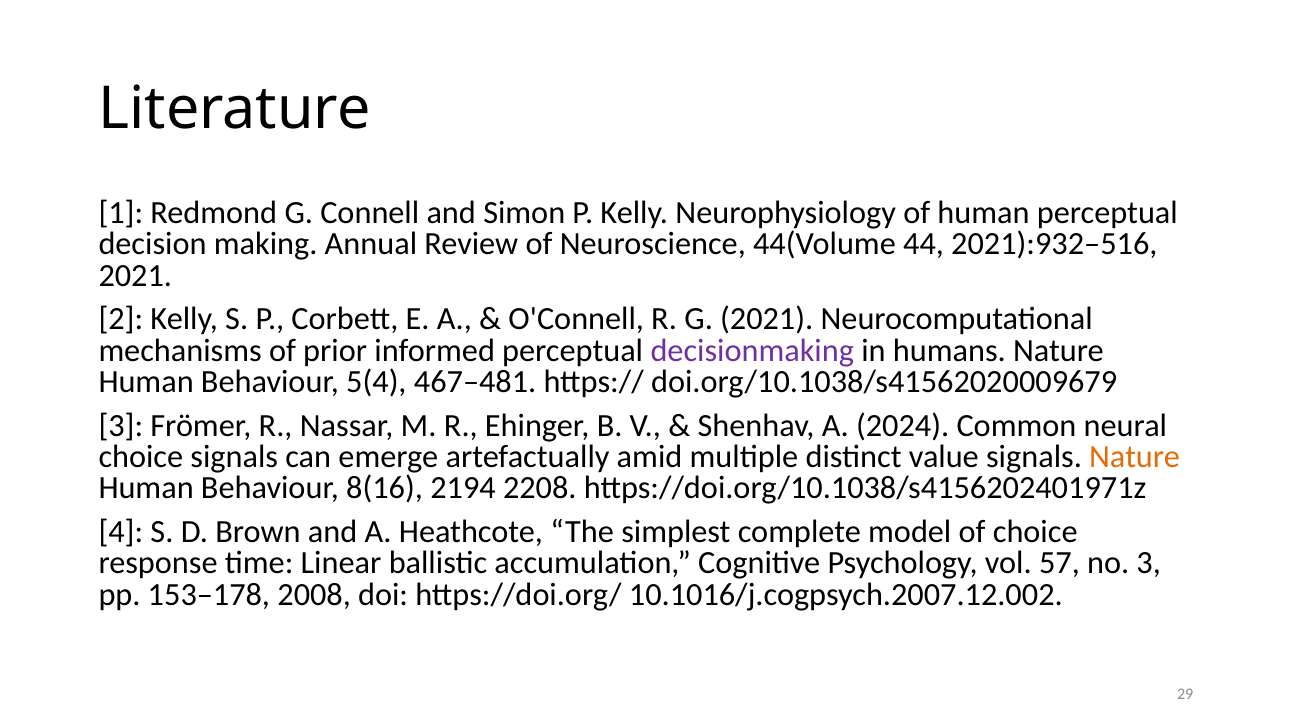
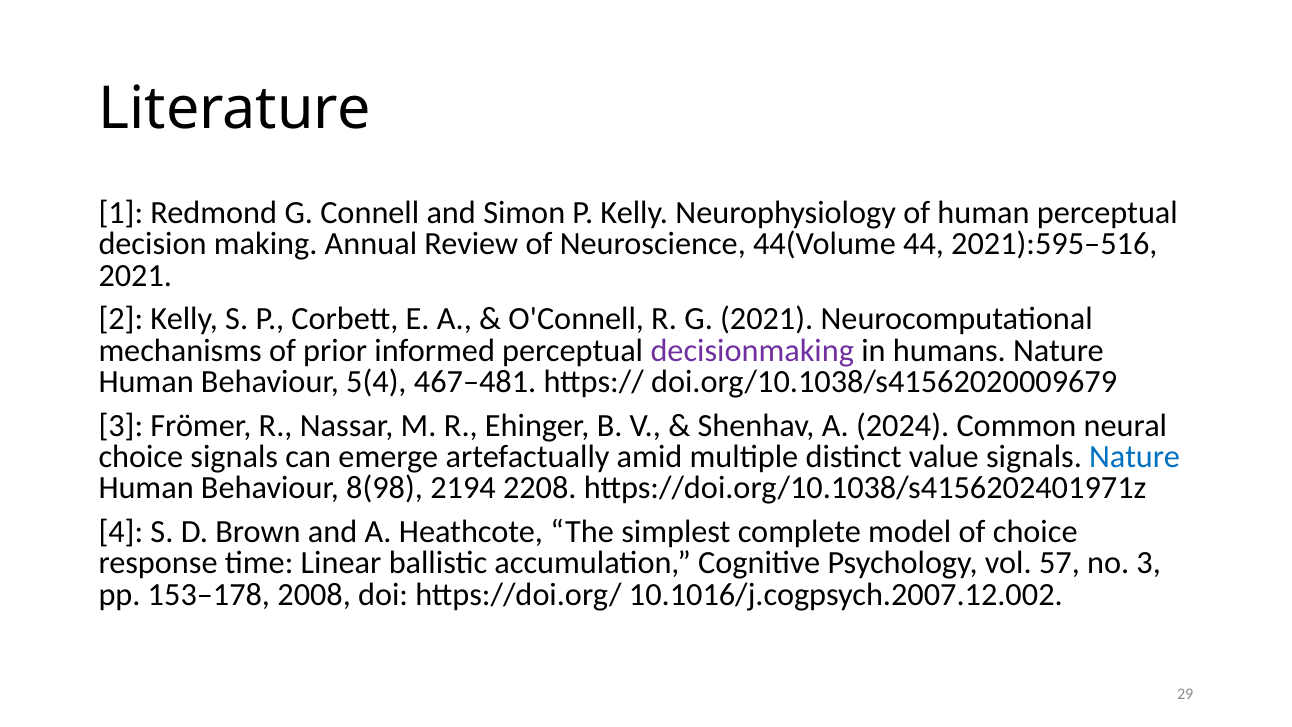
2021):932–516: 2021):932–516 -> 2021):595–516 (1054, 244)
Nature colour: orange -> blue (1135, 457)
8(16: 8(16 -> 8(98 (385, 488)
